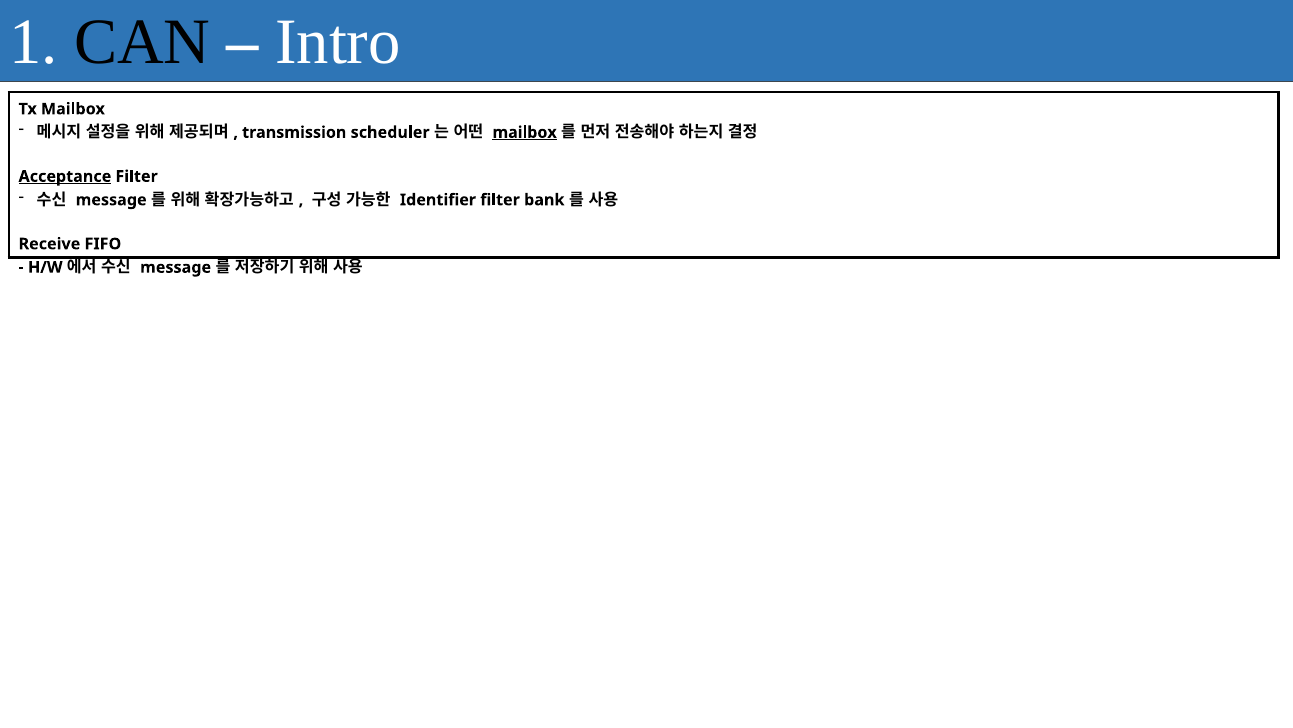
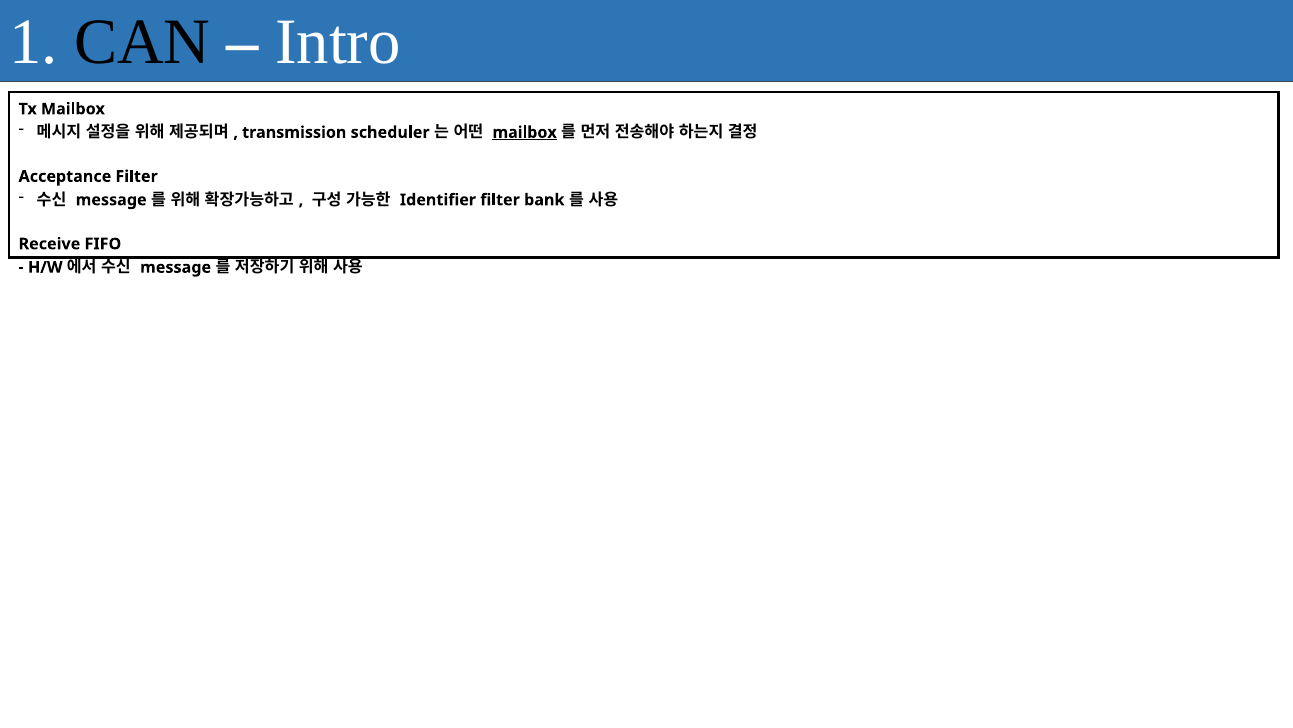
Acceptance underline: present -> none (65, 176)
